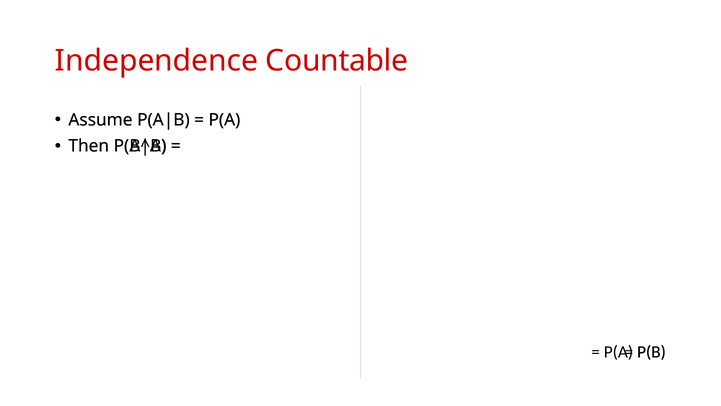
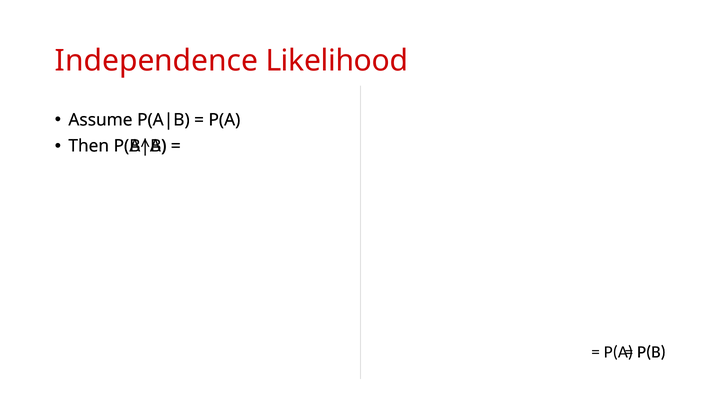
Countable: Countable -> Likelihood (337, 61)
